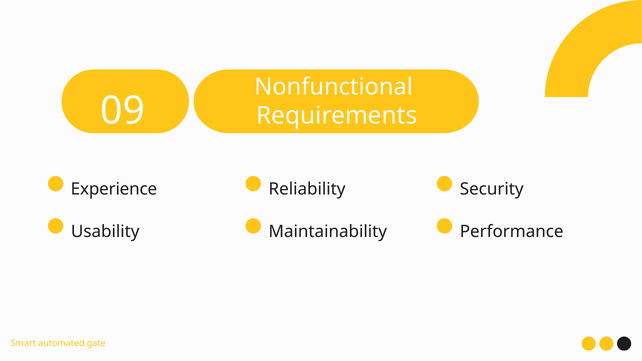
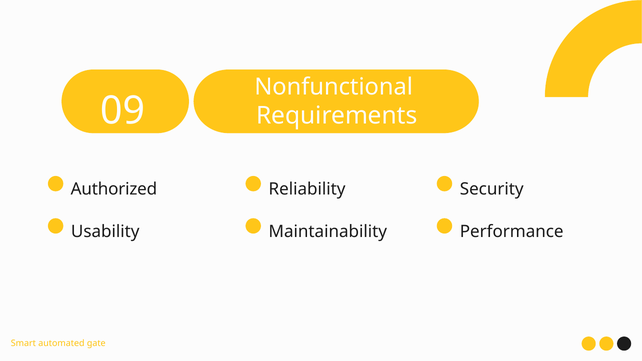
Experience: Experience -> Authorized (114, 189)
